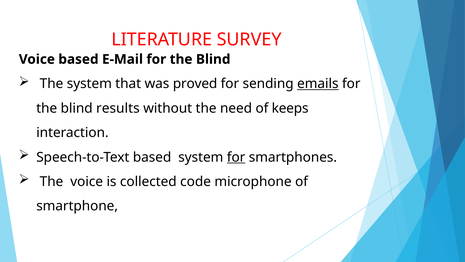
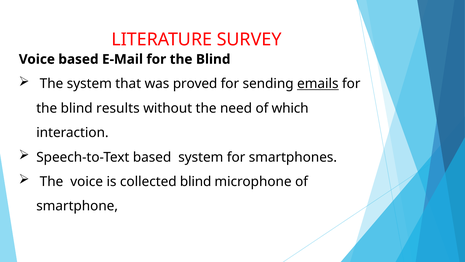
keeps: keeps -> which (290, 108)
for underline: present -> none (236, 157)
collected code: code -> blind (196, 181)
